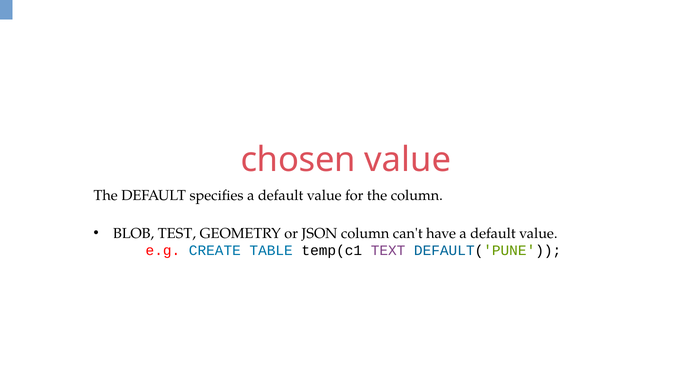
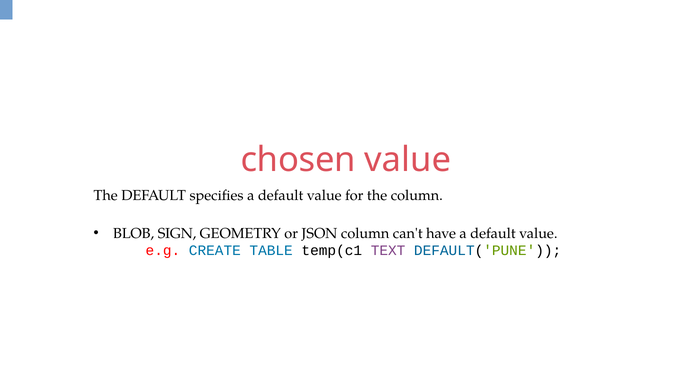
TEST: TEST -> SIGN (177, 234)
